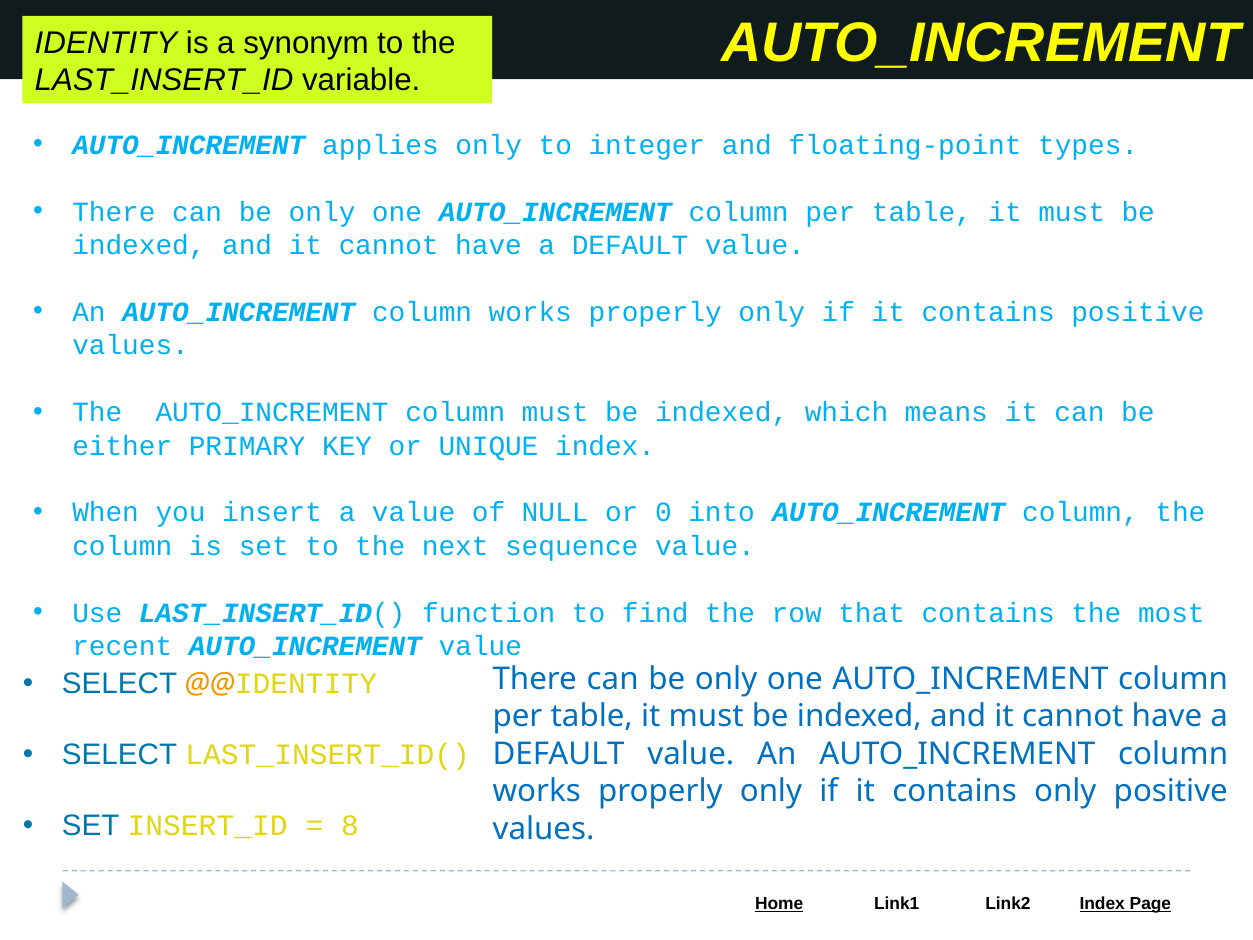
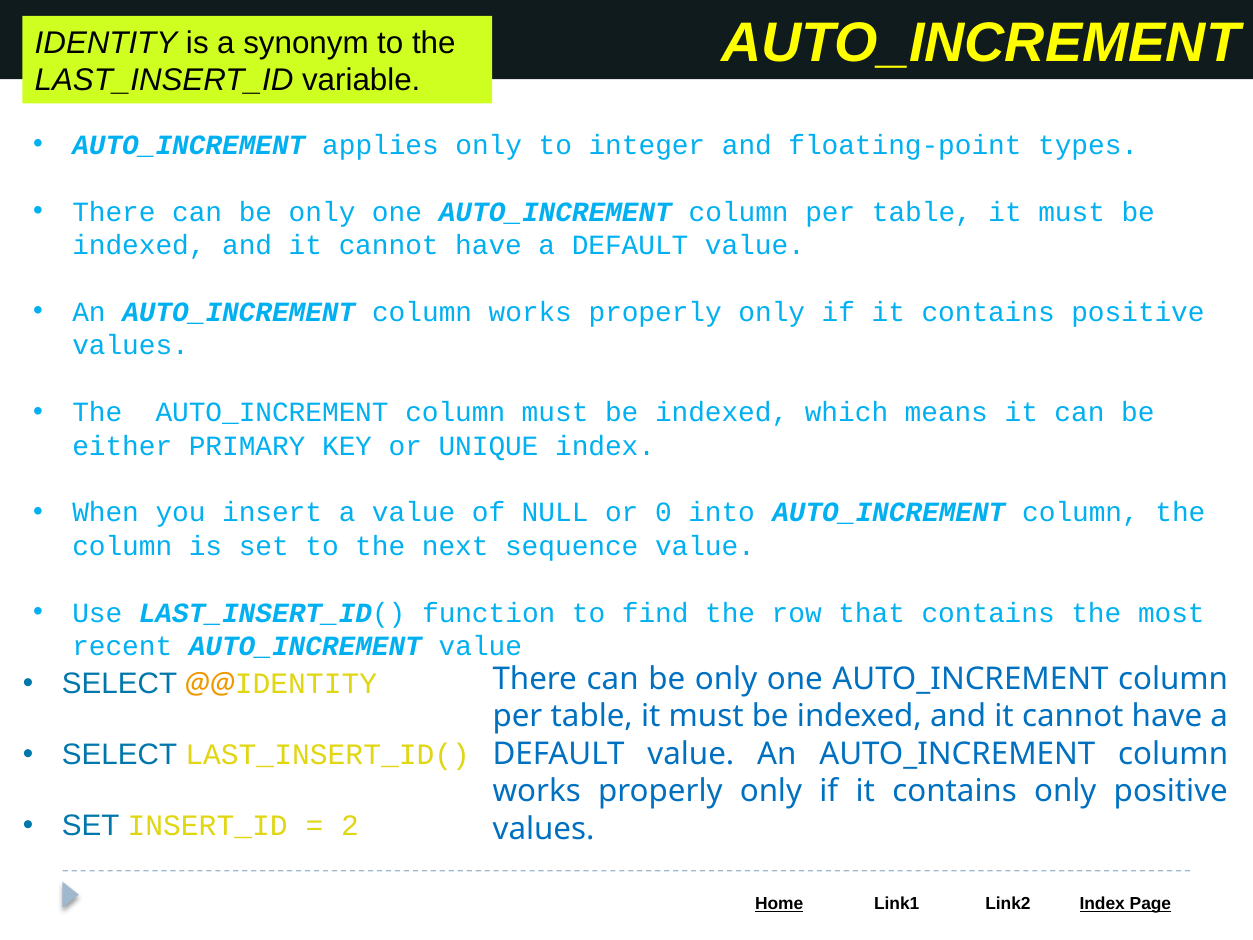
8: 8 -> 2 (350, 826)
